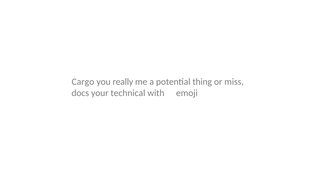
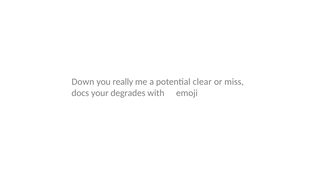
Cargo: Cargo -> Down (83, 82)
thing: thing -> clear (202, 82)
technical: technical -> degrades (128, 93)
